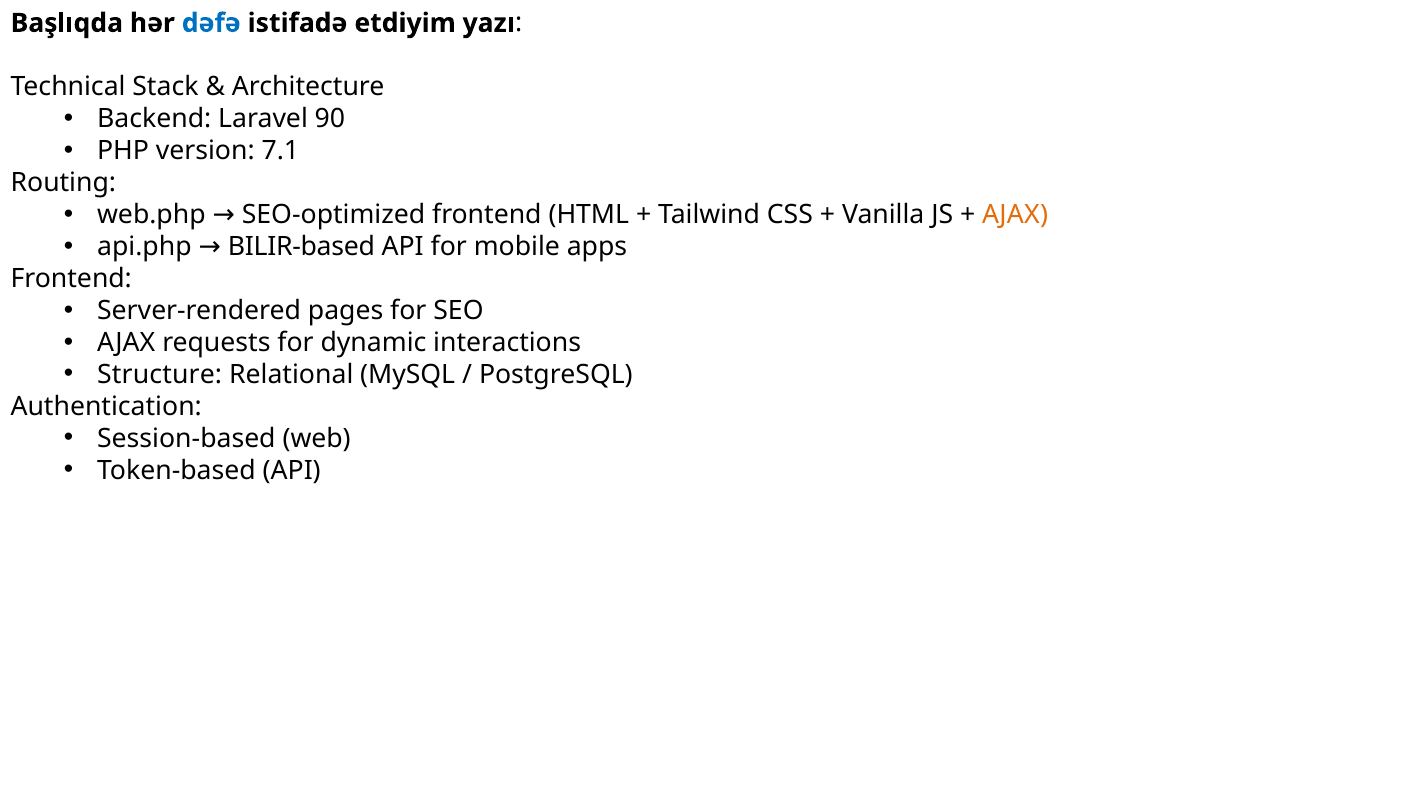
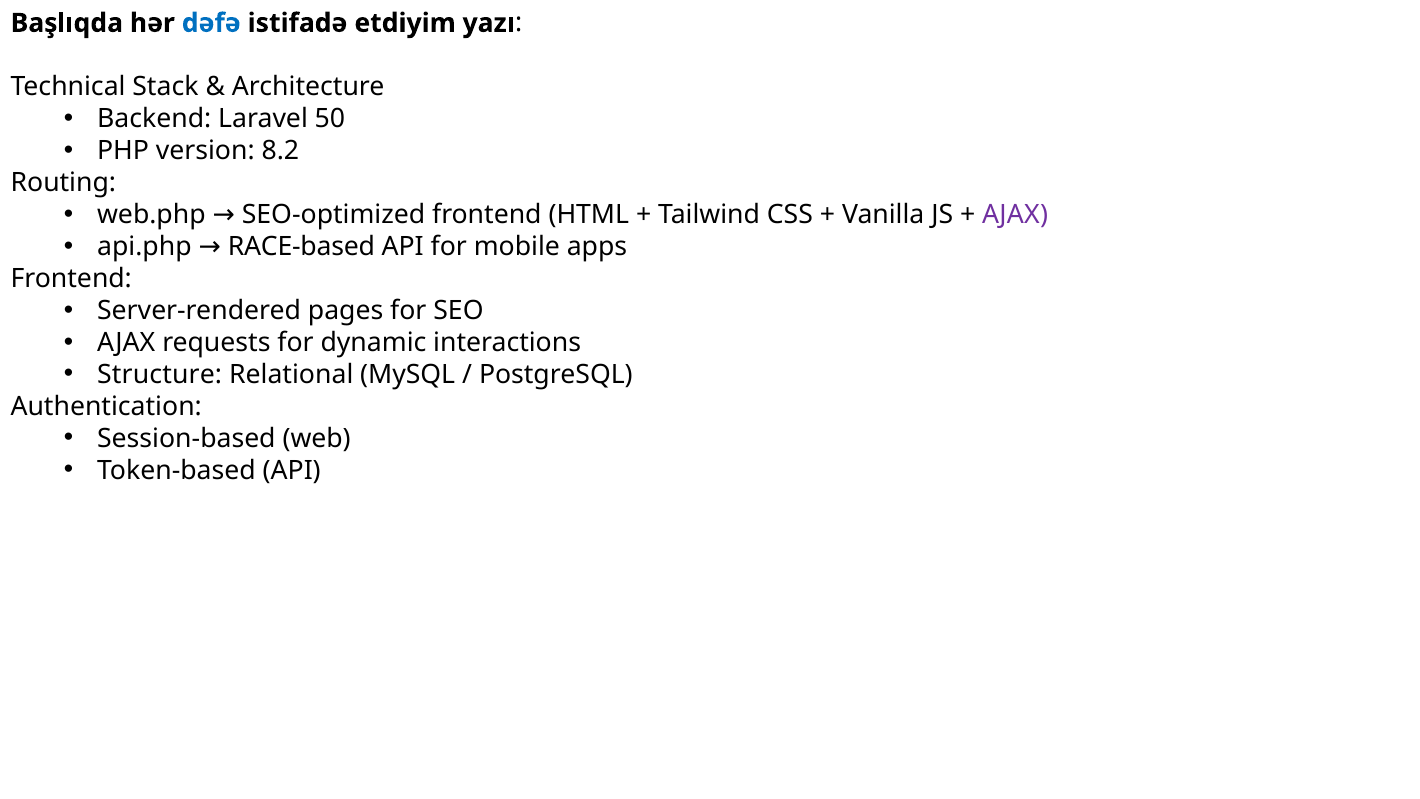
90: 90 -> 50 (330, 119)
7.1: 7.1 -> 8.2 (280, 151)
AJAX colour: orange -> purple (1015, 215)
BILIR-based: BILIR-based -> RACE-based (301, 247)
